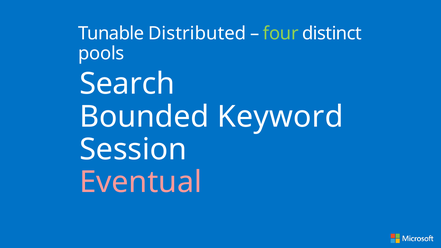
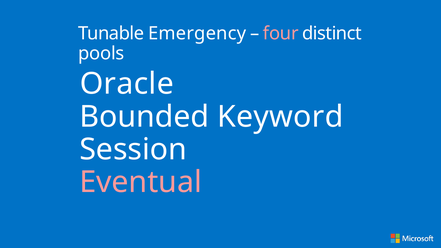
Distributed: Distributed -> Emergency (197, 34)
four colour: light green -> pink (281, 34)
Search: Search -> Oracle (127, 84)
